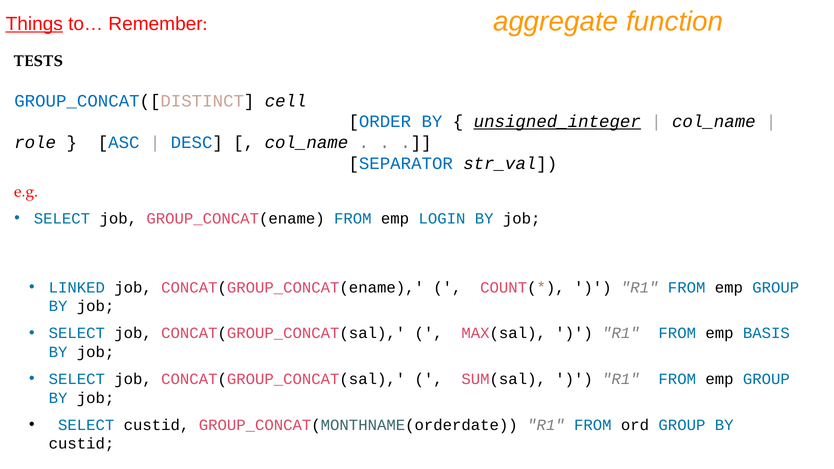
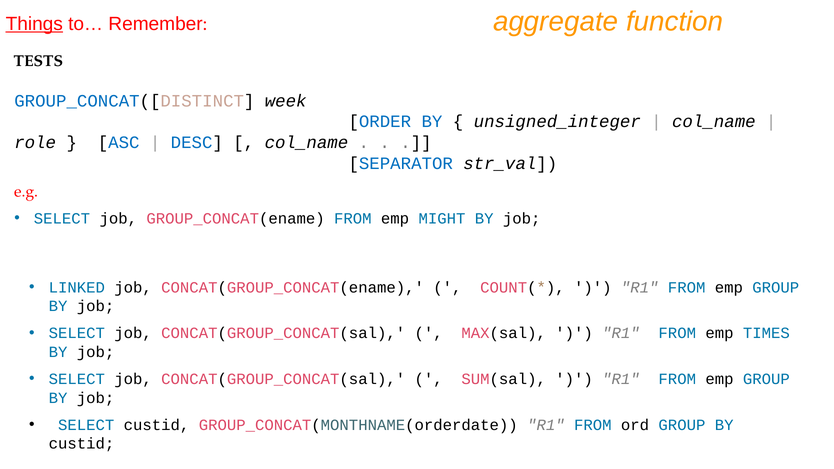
cell: cell -> week (286, 101)
unsigned_integer underline: present -> none (557, 122)
LOGIN: LOGIN -> MIGHT (442, 219)
BASIS: BASIS -> TIMES (766, 333)
